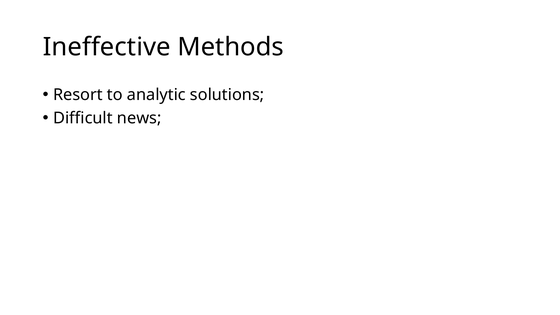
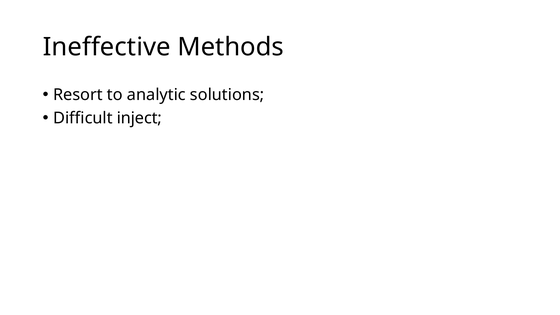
news: news -> inject (139, 118)
